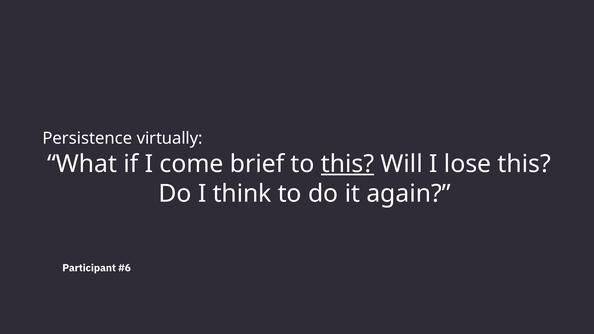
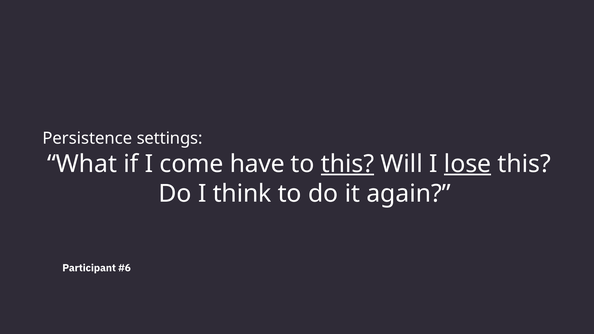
virtually: virtually -> settings (170, 139)
brief: brief -> have (257, 164)
lose underline: none -> present (468, 164)
